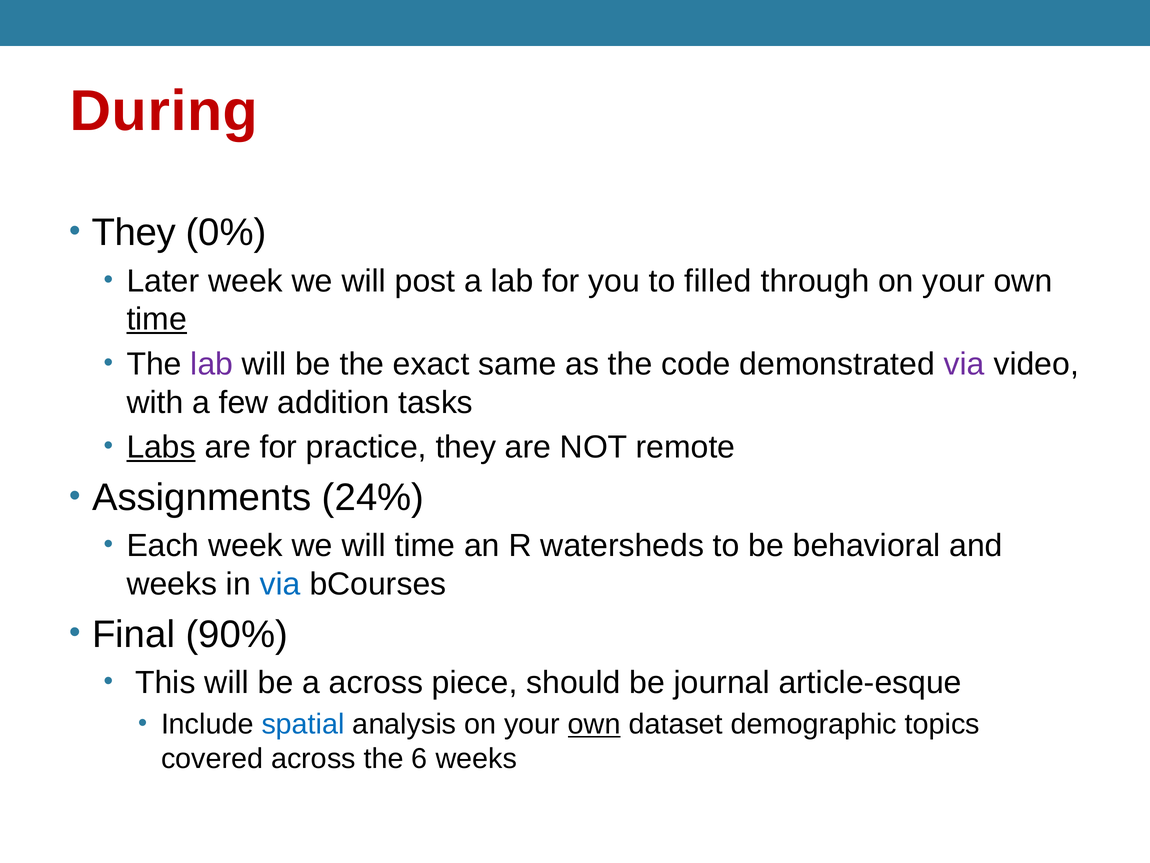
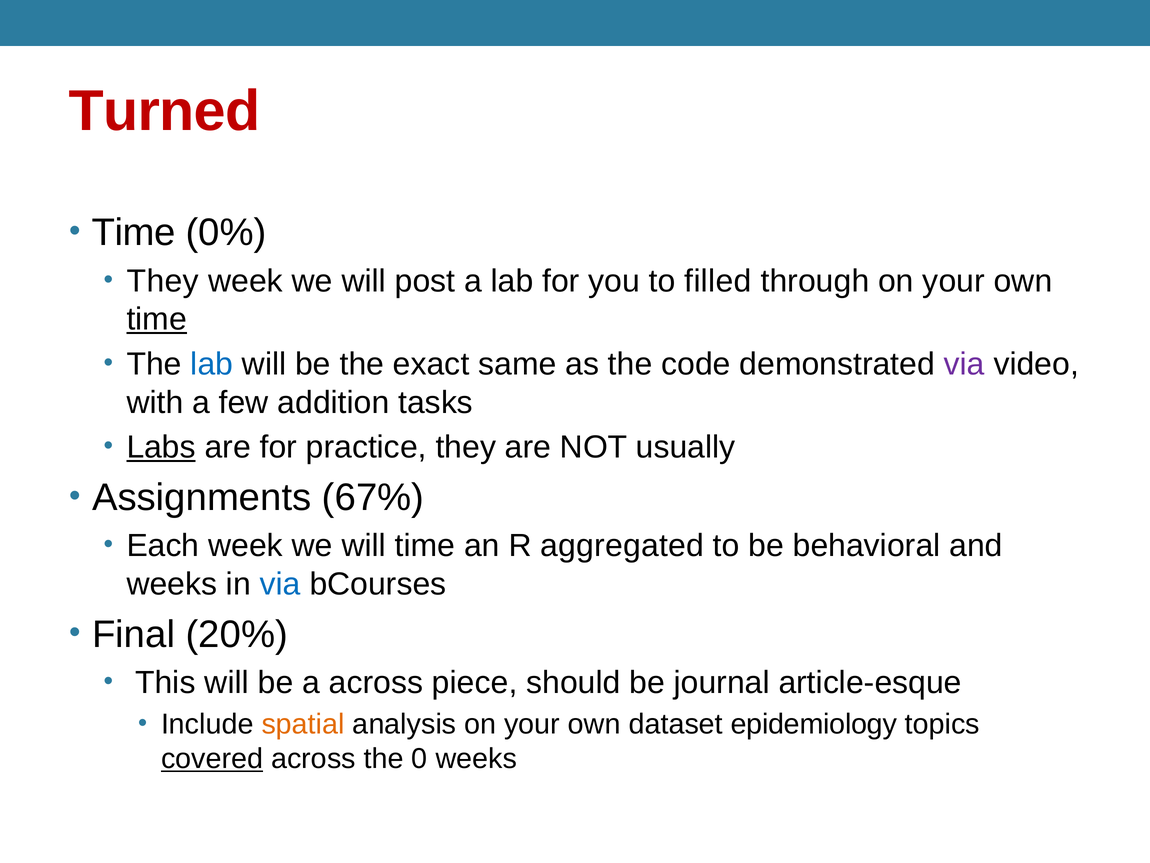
During: During -> Turned (164, 111)
They: They -> Time (134, 233)
Later: Later -> They (163, 281)
lab colour: purple -> blue (212, 364)
remote: remote -> usually (686, 447)
24%: 24% -> 67% (373, 497)
watersheds: watersheds -> aggregated (622, 545)
90%: 90% -> 20% (237, 634)
spatial colour: blue -> orange (303, 724)
own underline: present -> none (594, 724)
demographic: demographic -> epidemiology (814, 724)
covered underline: none -> present (212, 759)
6: 6 -> 0 (419, 759)
